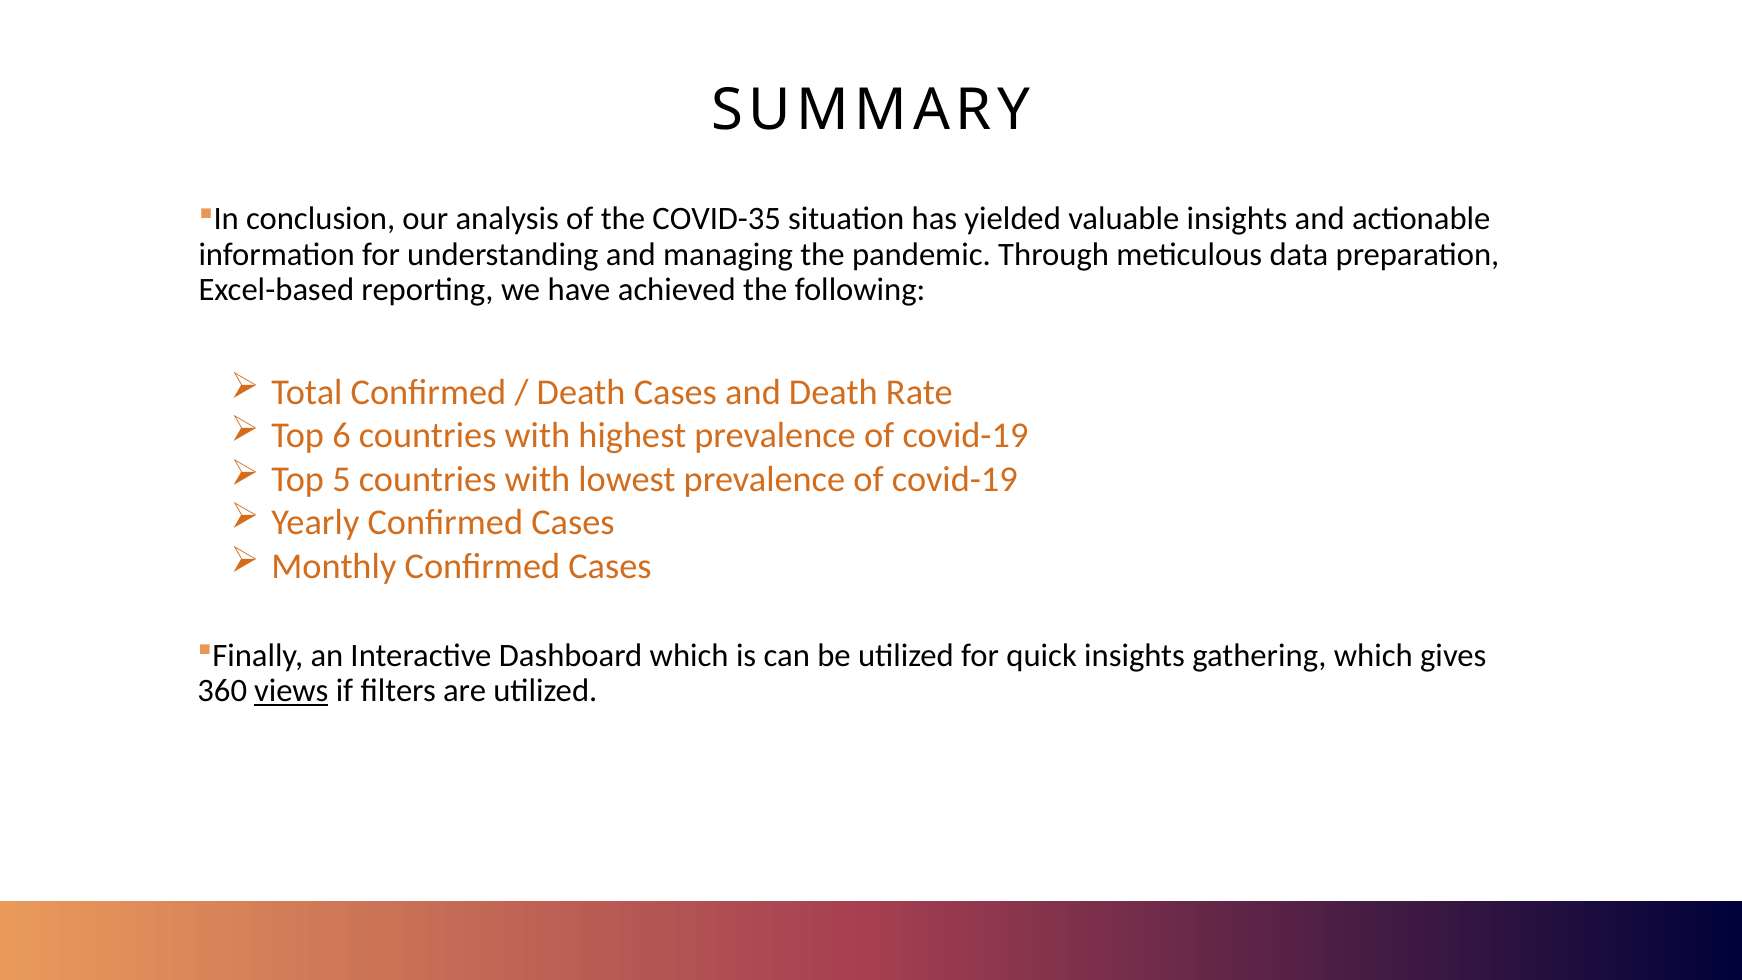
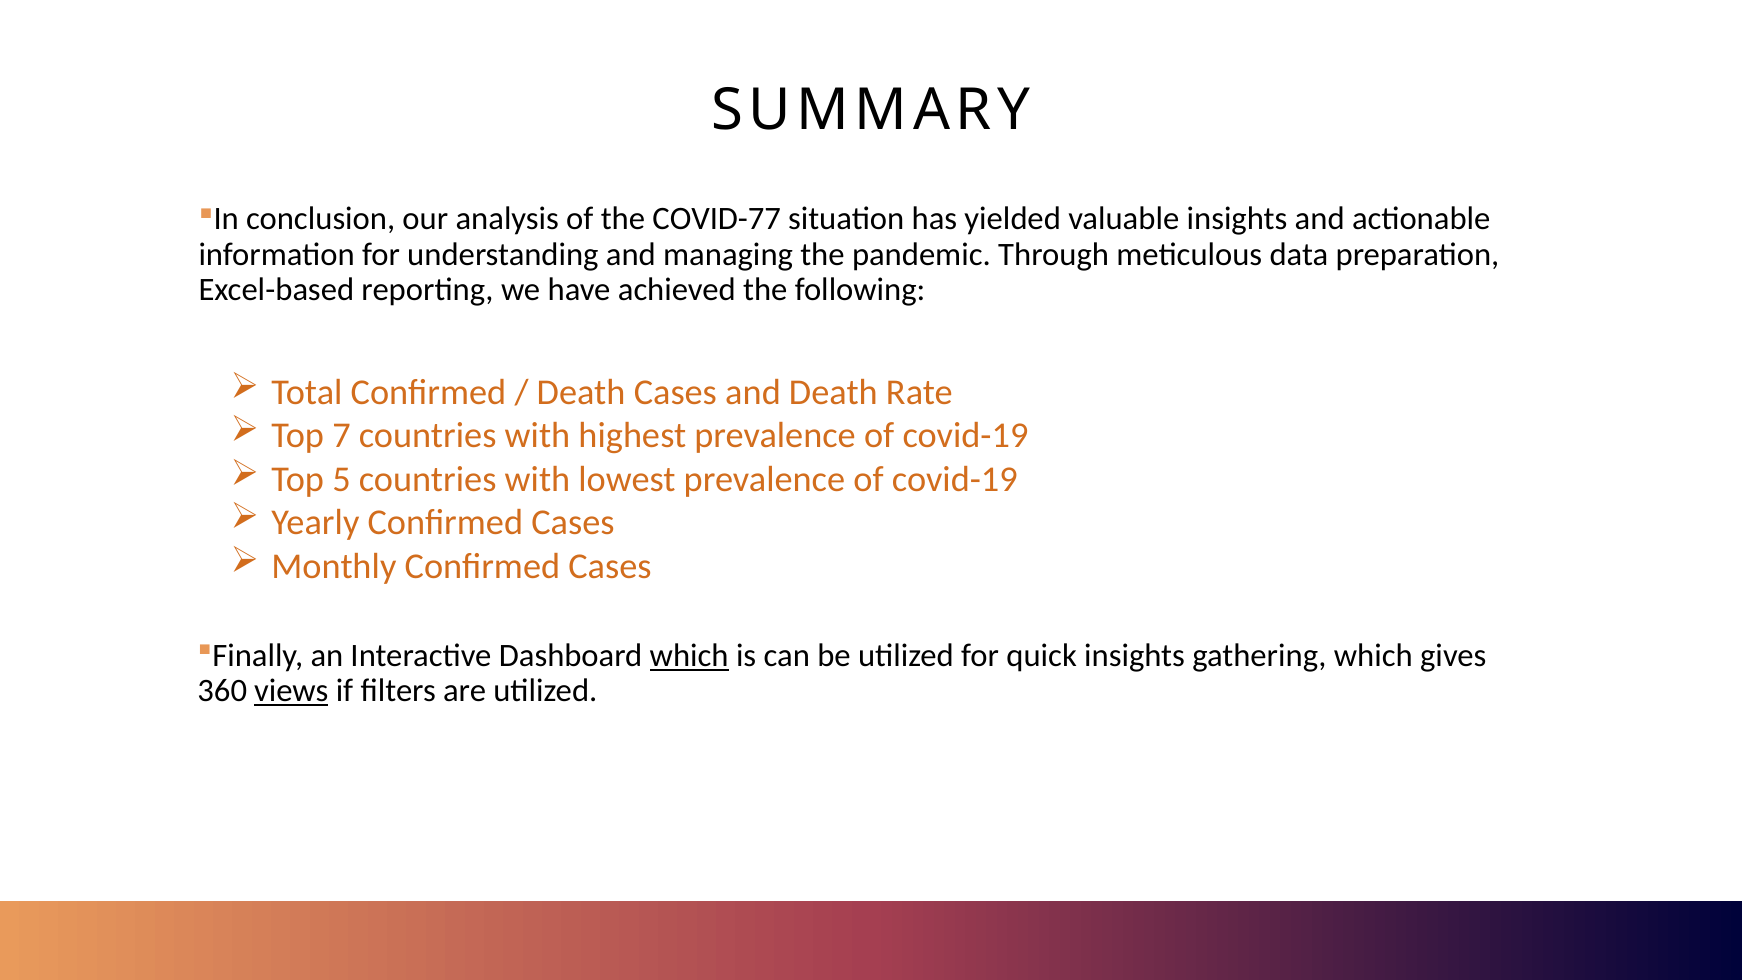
COVID-35: COVID-35 -> COVID-77 (717, 219)
6: 6 -> 7 (341, 436)
which underline: none -> present (689, 655)
